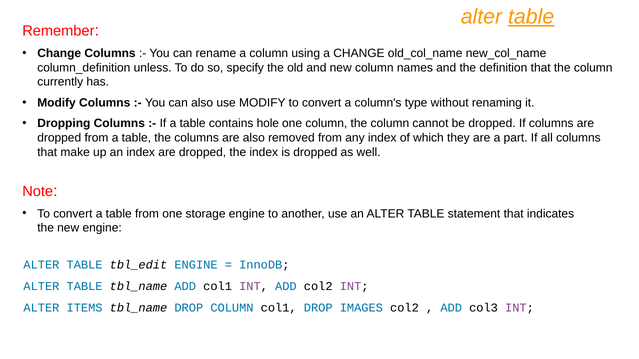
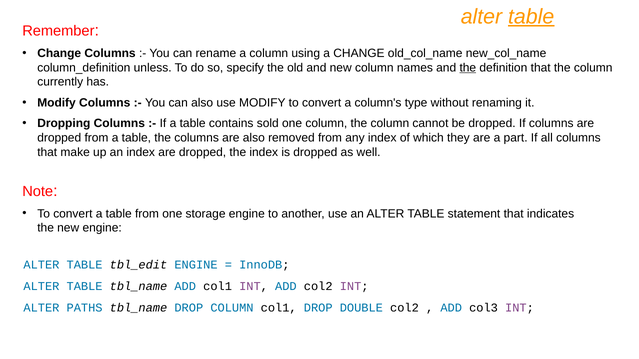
the underline: none -> present (468, 68)
hole: hole -> sold (268, 124)
ITEMS: ITEMS -> PATHS (85, 308)
IMAGES: IMAGES -> DOUBLE (361, 308)
